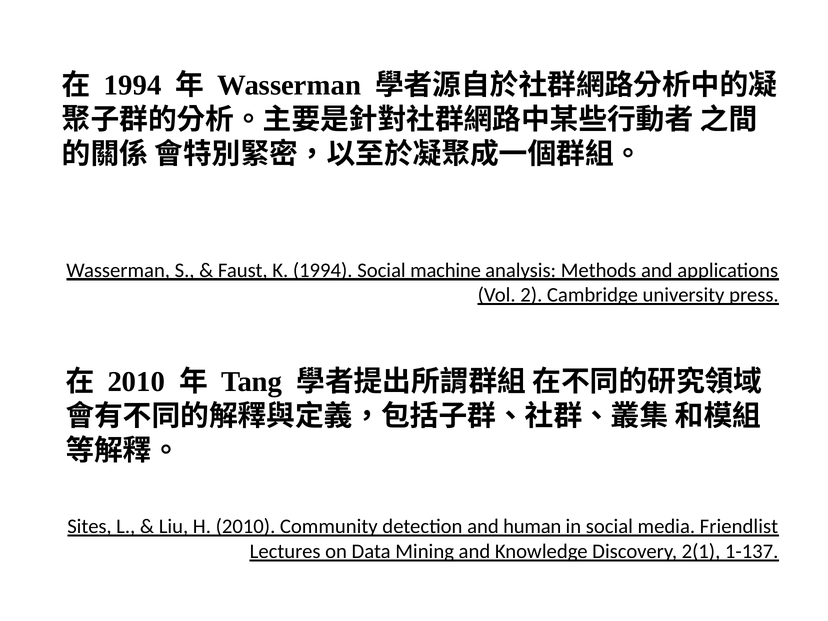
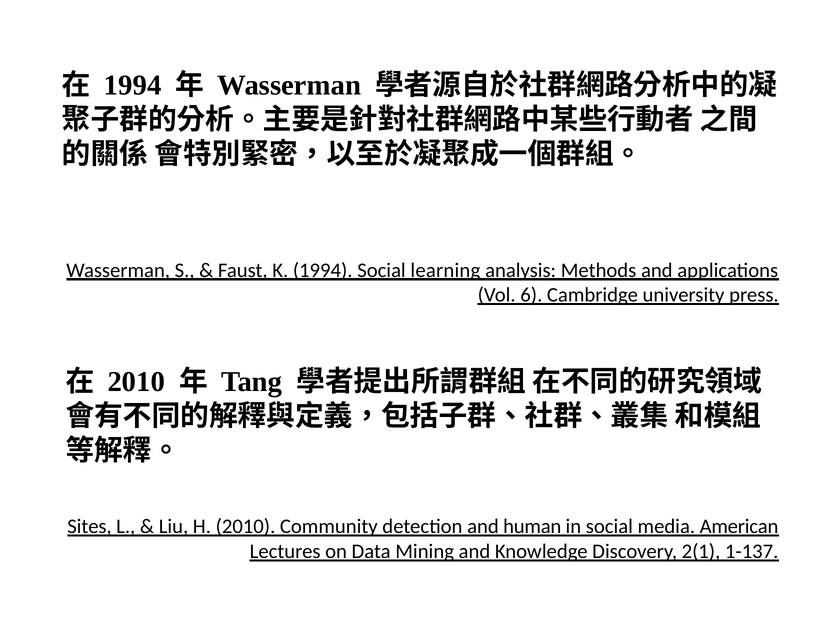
machine: machine -> learning (445, 270)
2: 2 -> 6 (531, 295)
Friendlist: Friendlist -> American (739, 527)
